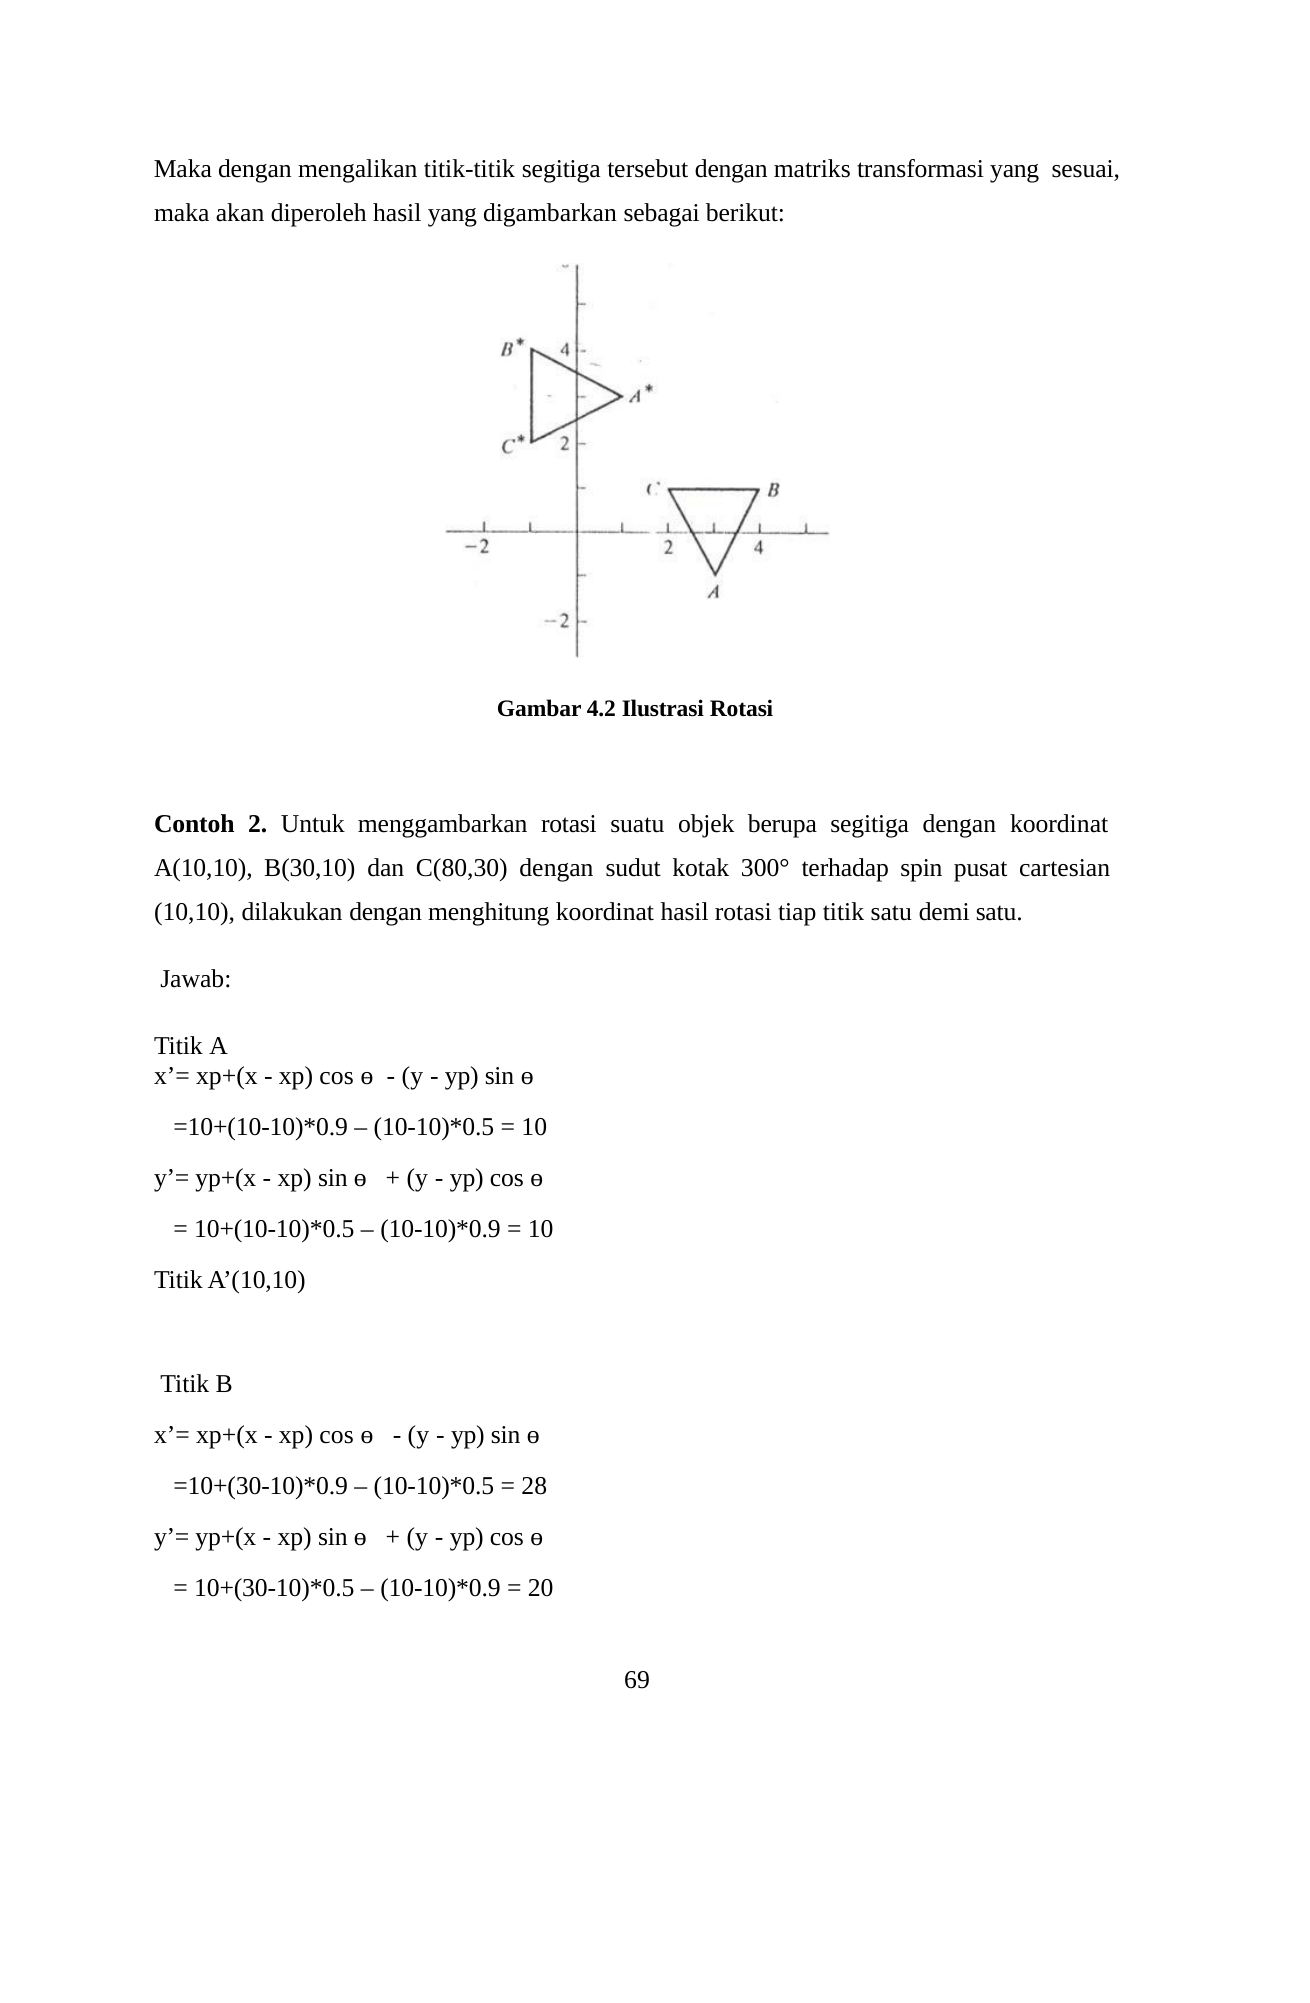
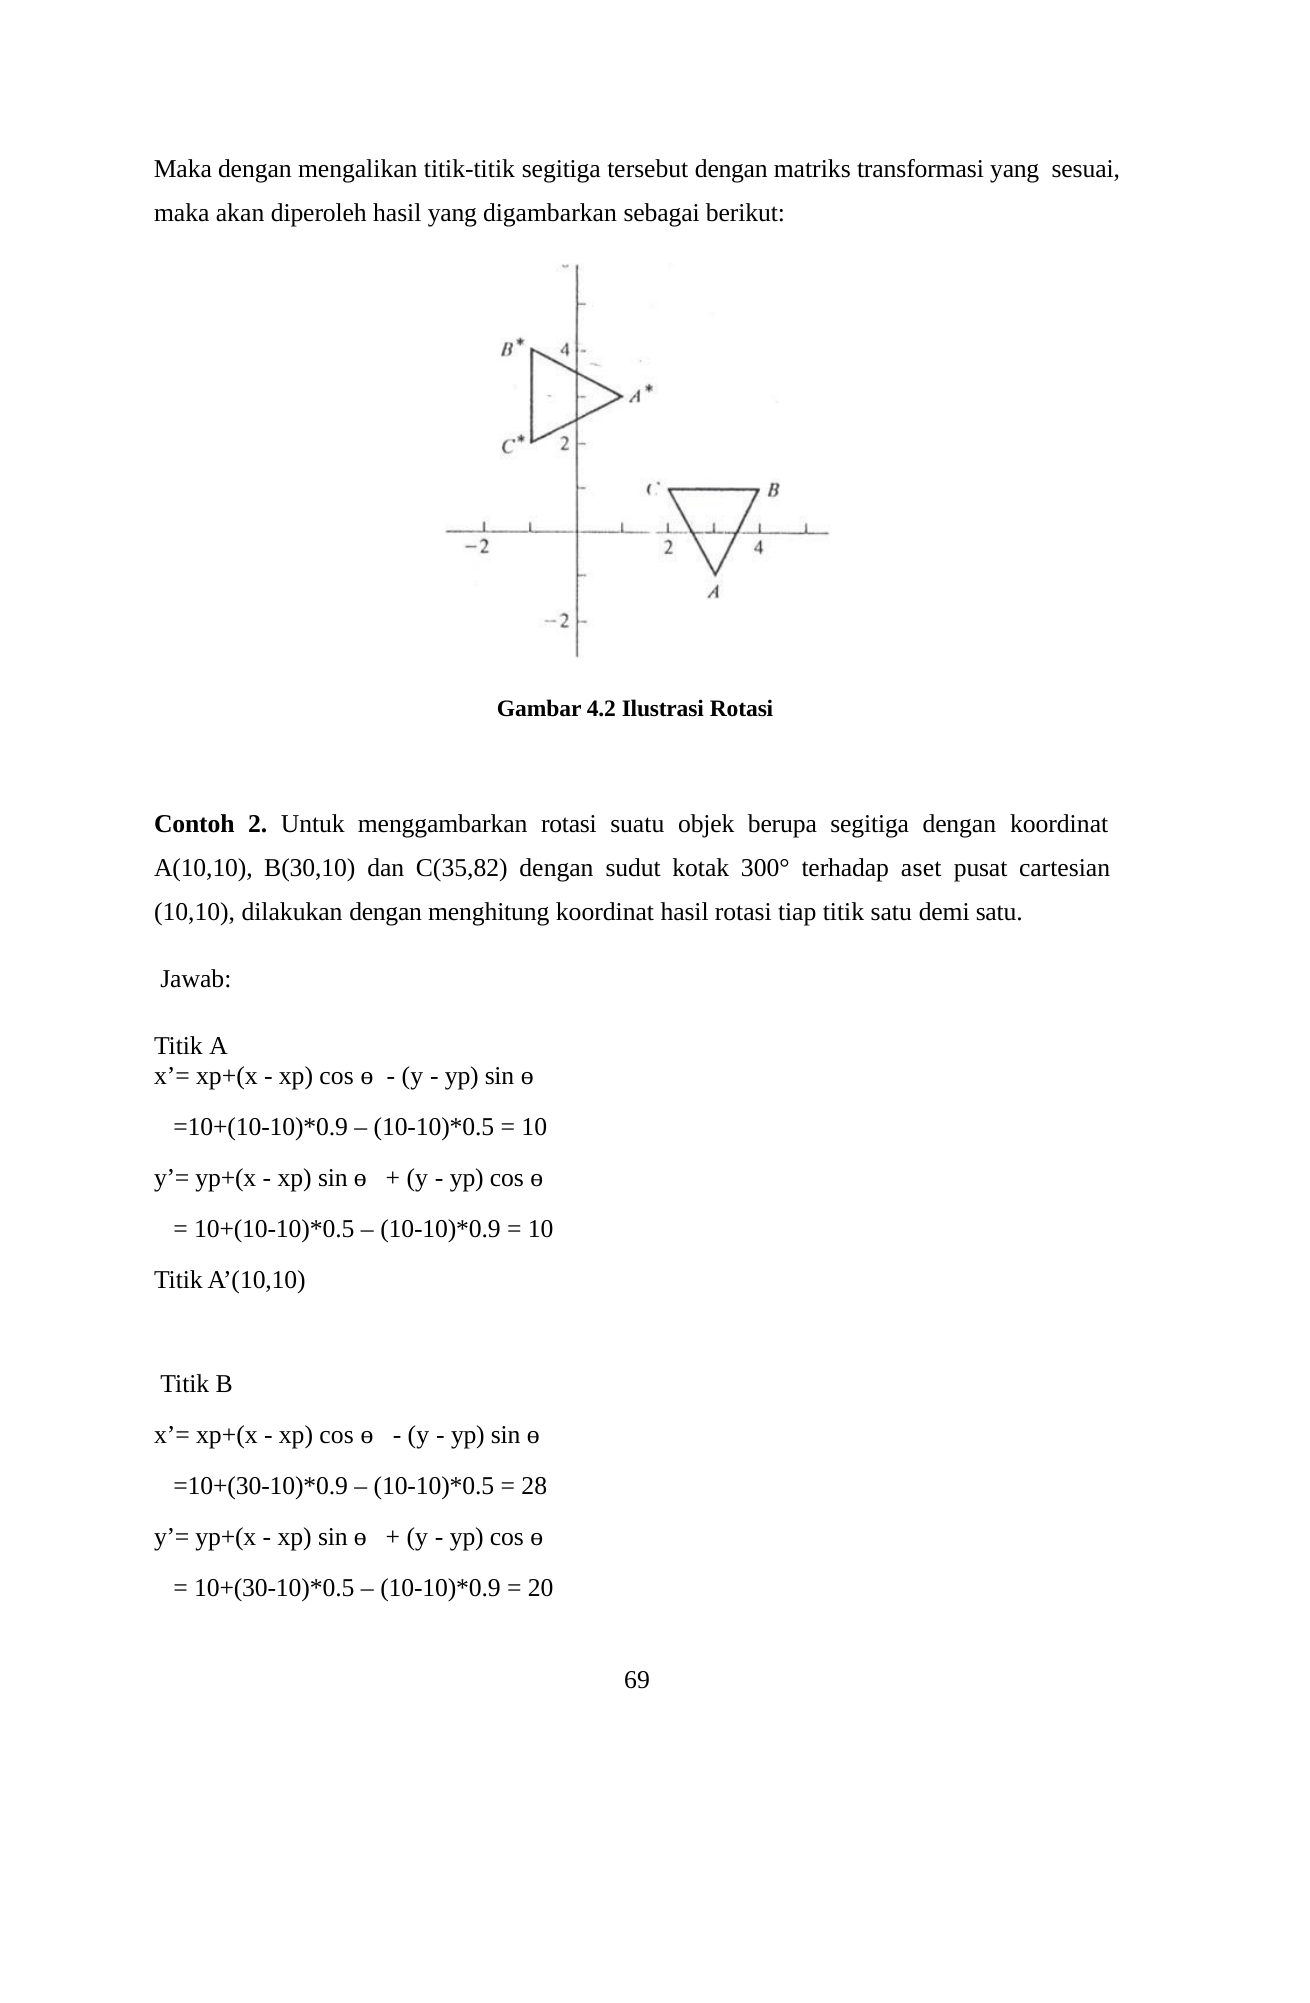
C(80,30: C(80,30 -> C(35,82 (462, 868)
spin: spin -> aset (921, 868)
